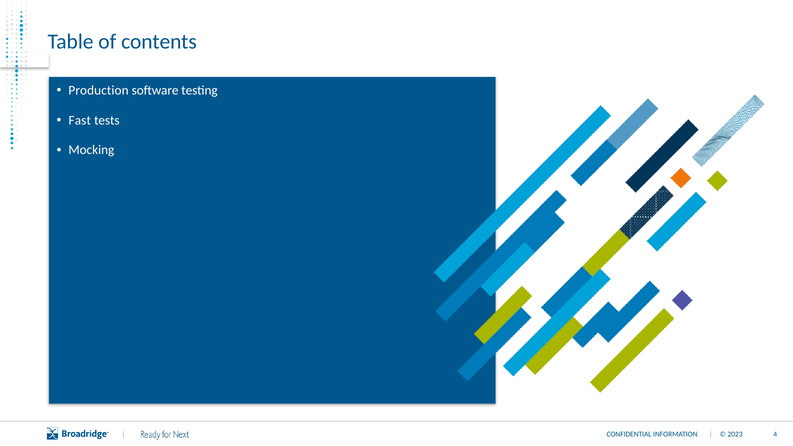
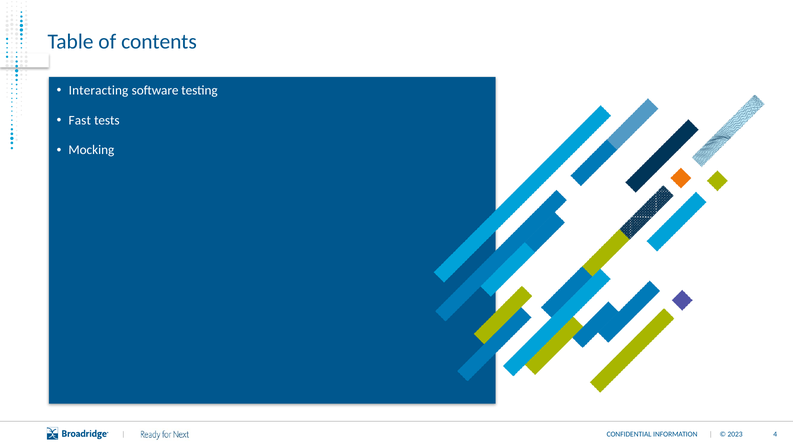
Production: Production -> Interacting (99, 90)
